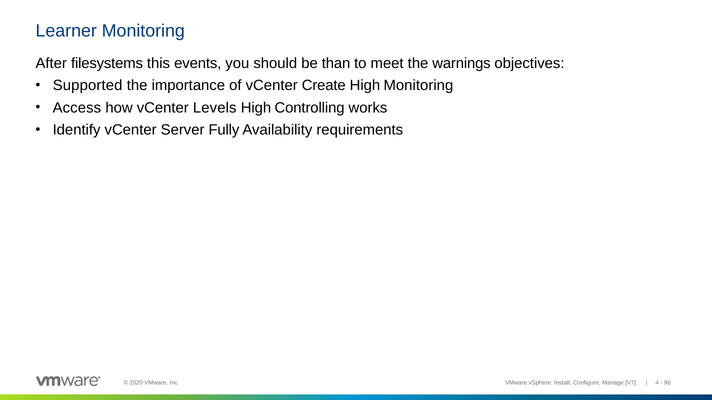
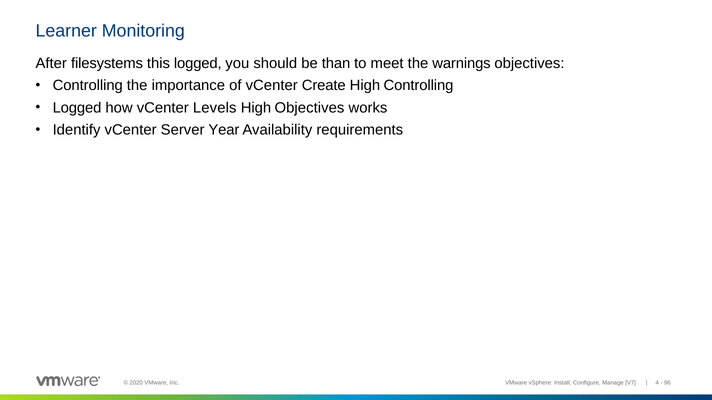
this events: events -> logged (198, 63)
Supported: Supported -> Controlling (88, 86)
High Monitoring: Monitoring -> Controlling (418, 86)
Access: Access -> Logged (77, 108)
High Controlling: Controlling -> Objectives (309, 108)
Fully: Fully -> Year (224, 130)
